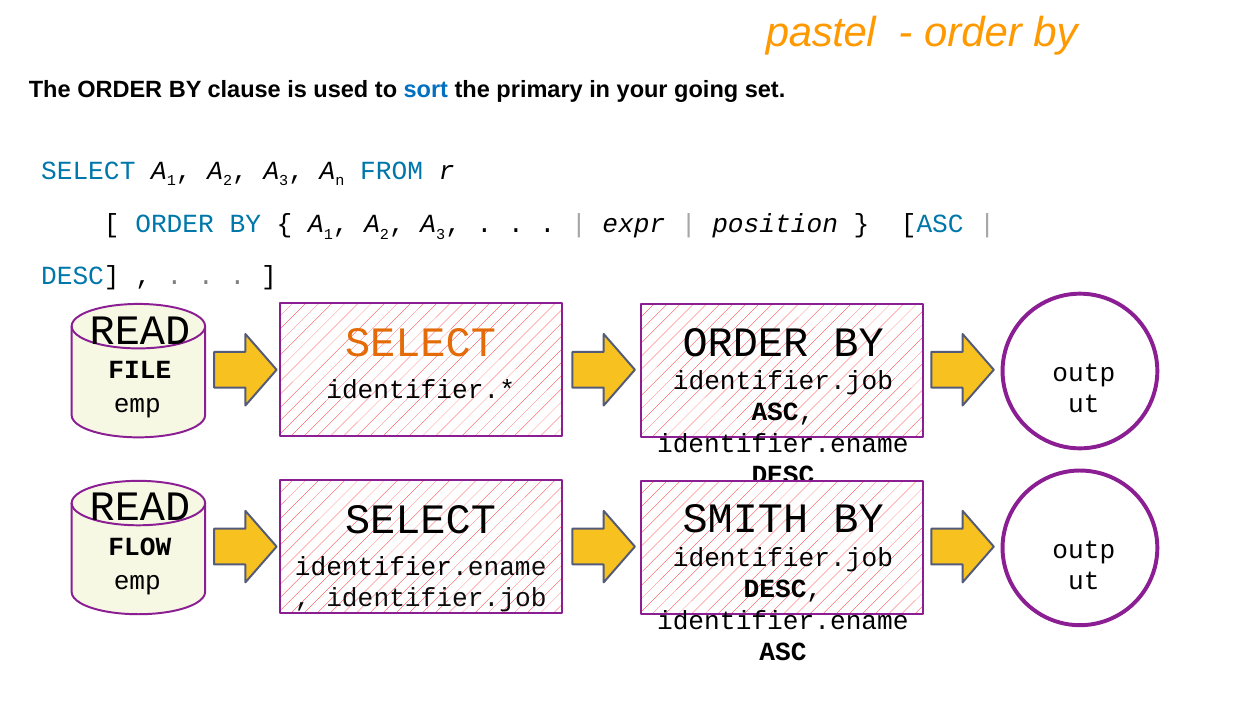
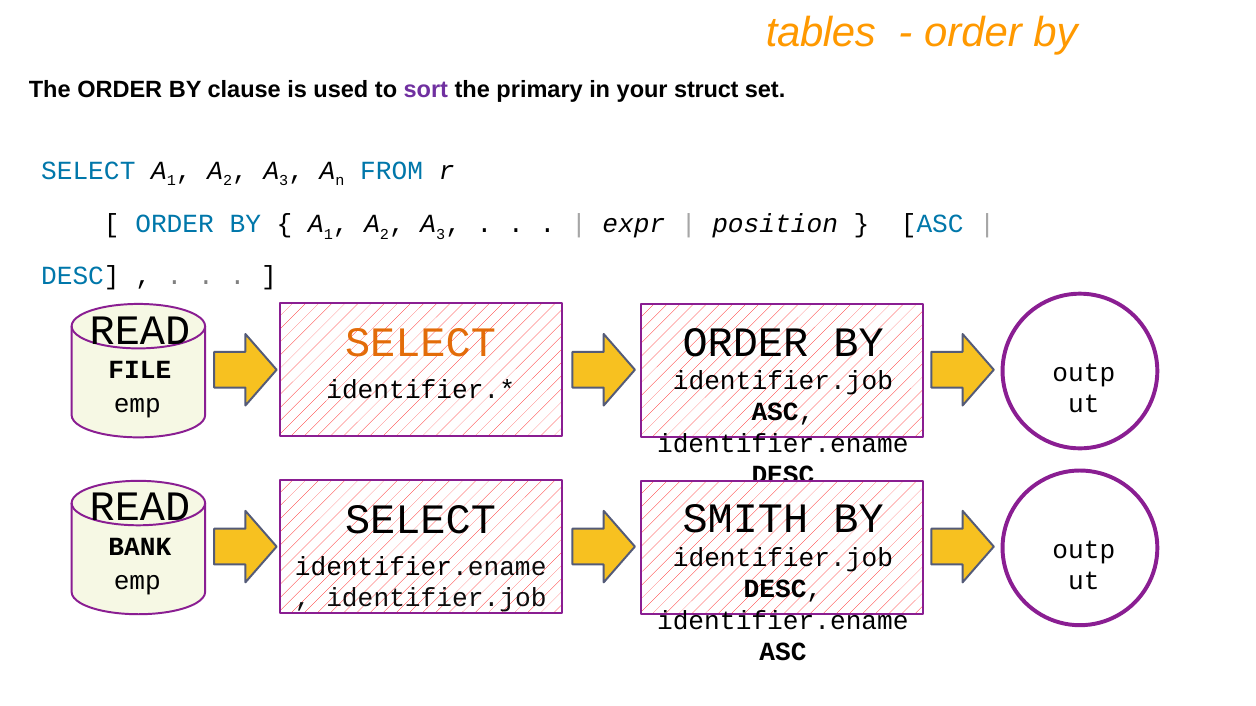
pastel: pastel -> tables (821, 33)
sort colour: blue -> purple (426, 90)
going: going -> struct (706, 90)
FLOW: FLOW -> BANK (140, 547)
